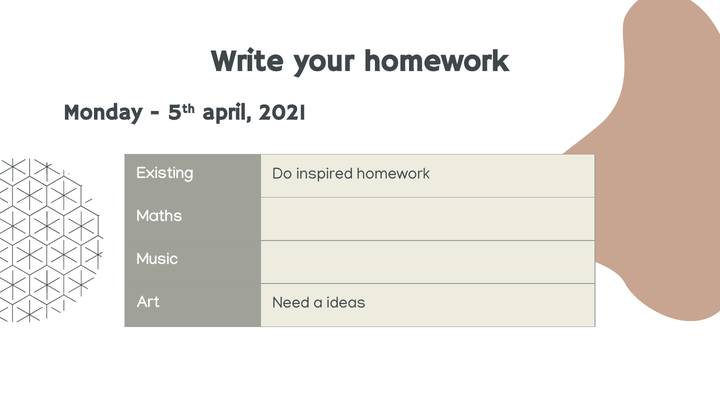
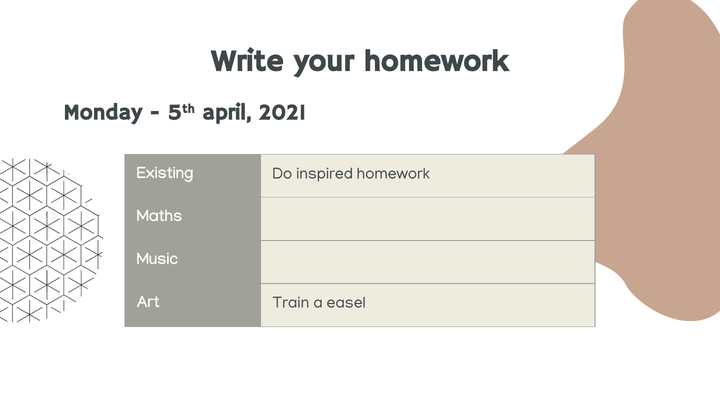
Need: Need -> Train (291, 303)
ideas: ideas -> easel (346, 303)
